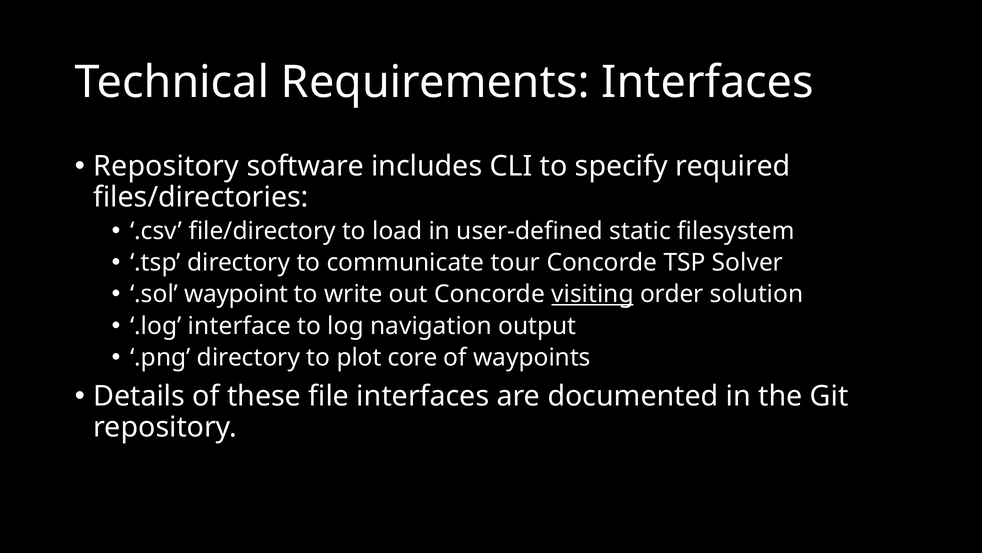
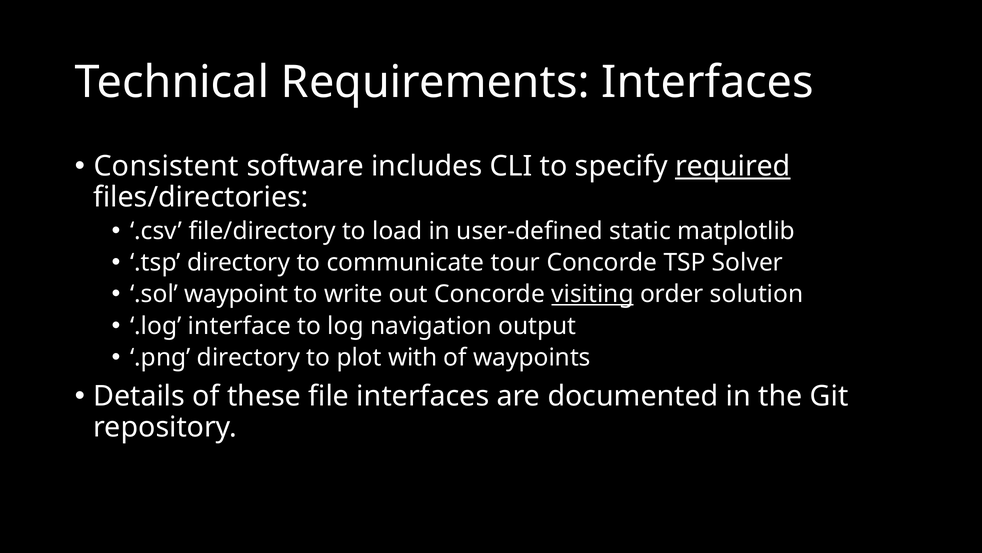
Repository: Repository -> Consistent (166, 166)
required underline: none -> present (733, 166)
filesystem: filesystem -> matplotlib (736, 231)
core: core -> with (413, 357)
